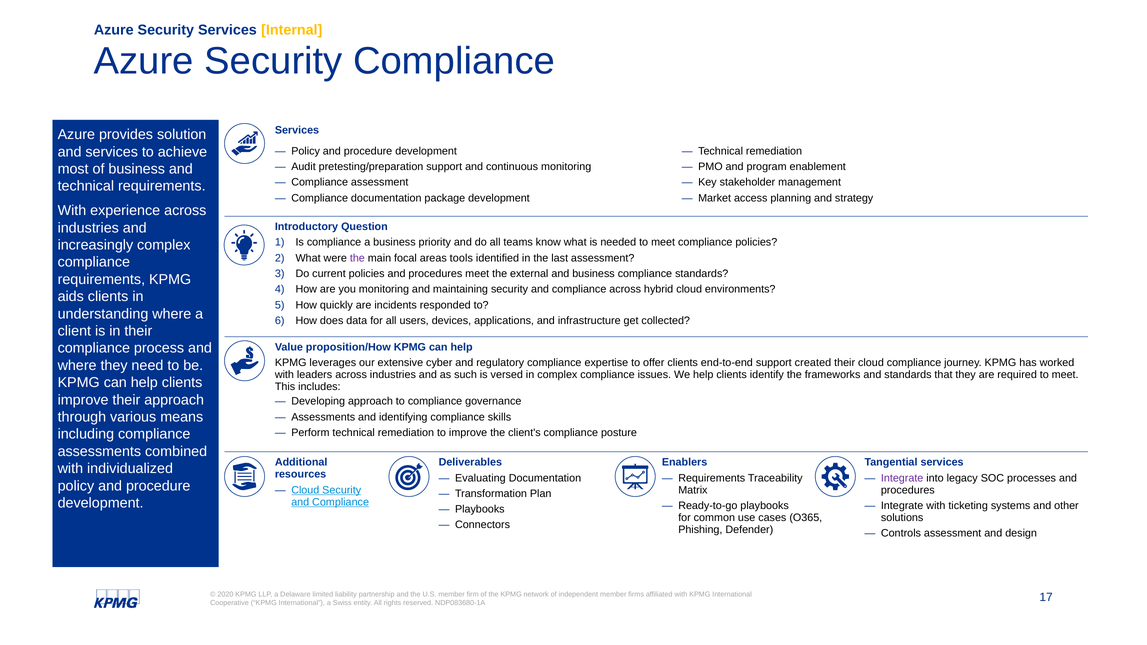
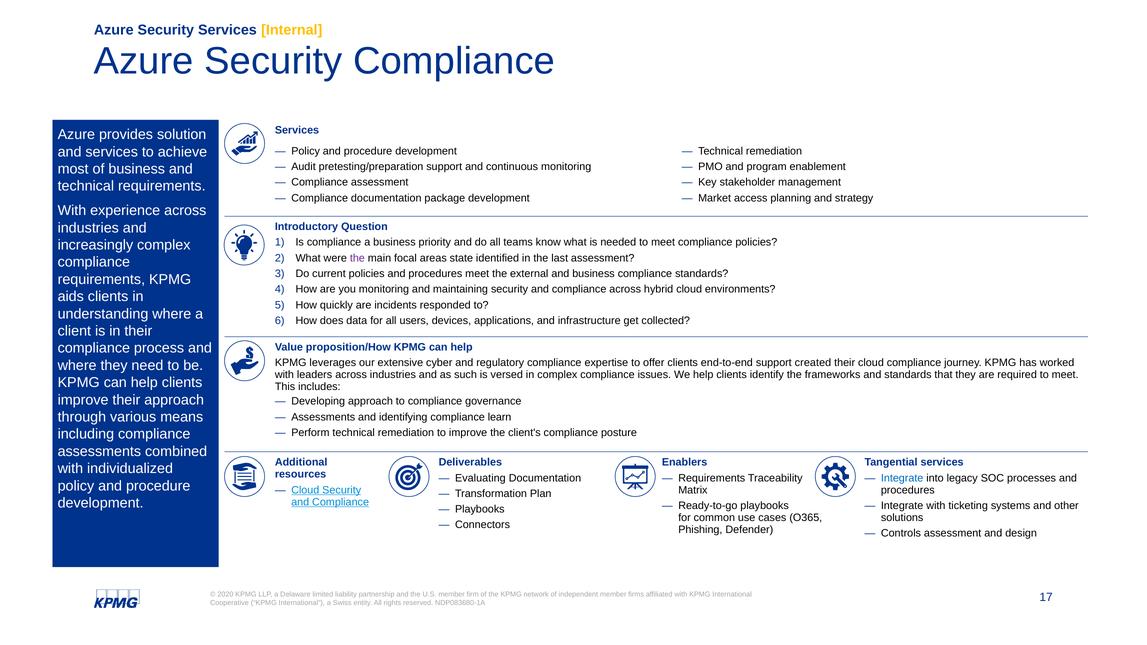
tools: tools -> state (461, 258)
skills: skills -> learn (500, 417)
Integrate colour: purple -> blue (902, 478)
